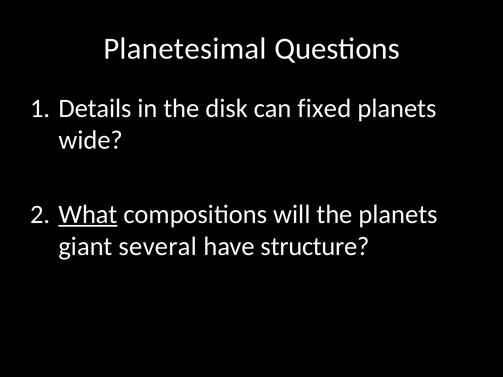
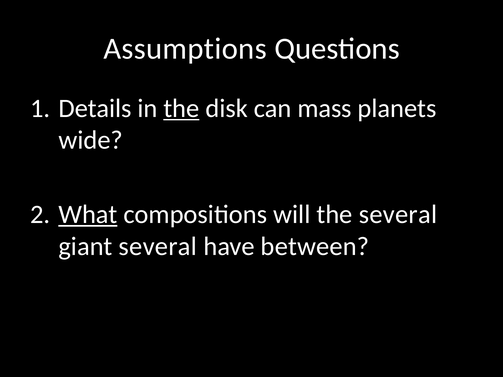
Planetesimal: Planetesimal -> Assumptions (185, 49)
the underline: none -> present (181, 108)
fixed: fixed -> mass (325, 108)
the planets: planets -> several (398, 215)
structure: structure -> between (315, 246)
